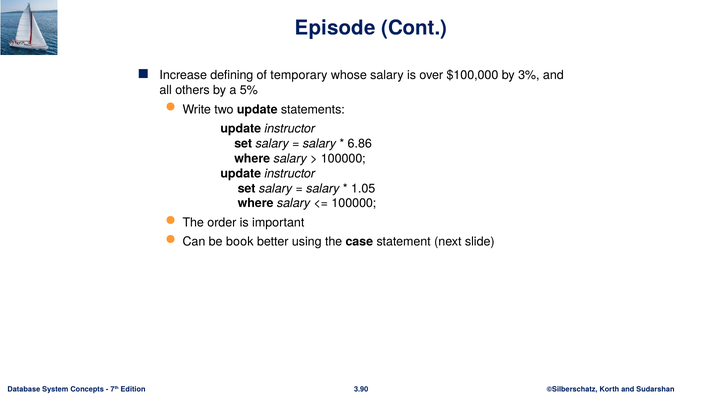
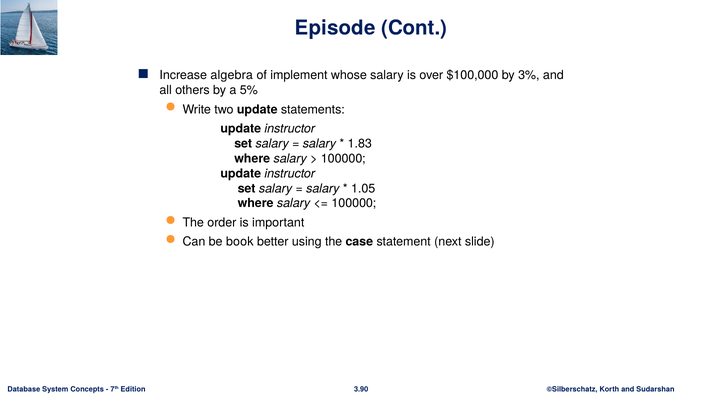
defining: defining -> algebra (232, 75)
temporary: temporary -> implement (299, 75)
6.86: 6.86 -> 1.83 (360, 144)
